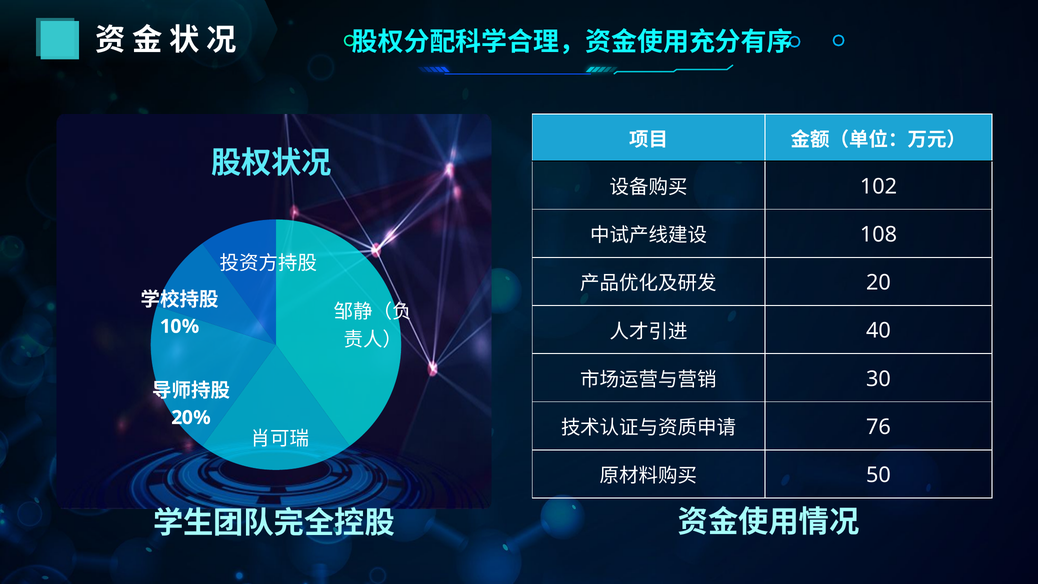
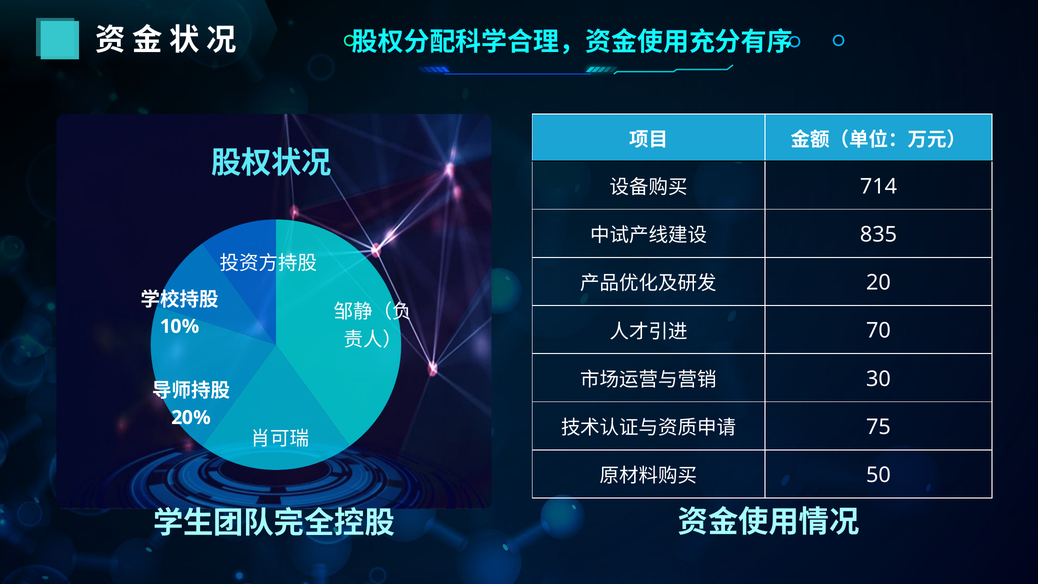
102: 102 -> 714 (879, 186)
108: 108 -> 835 (879, 235)
40: 40 -> 70 (878, 331)
76: 76 -> 75 (878, 427)
